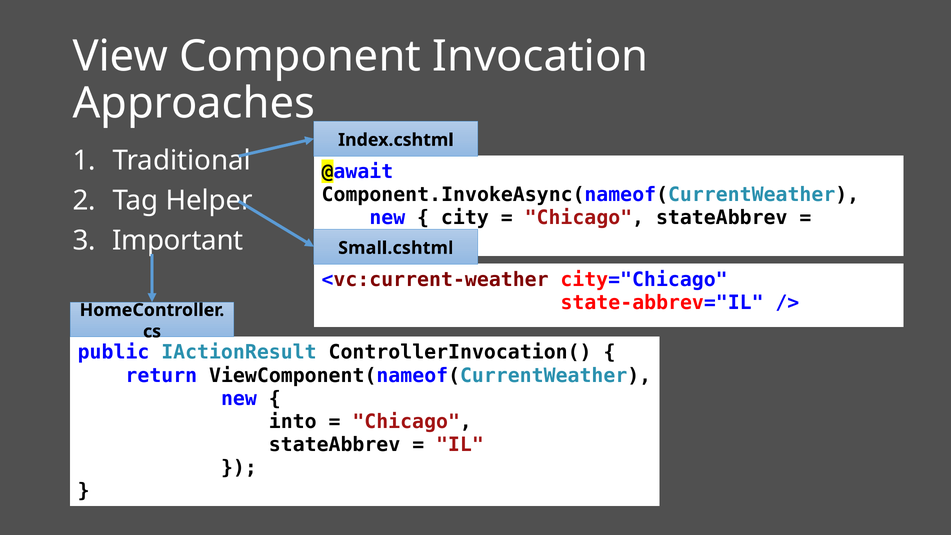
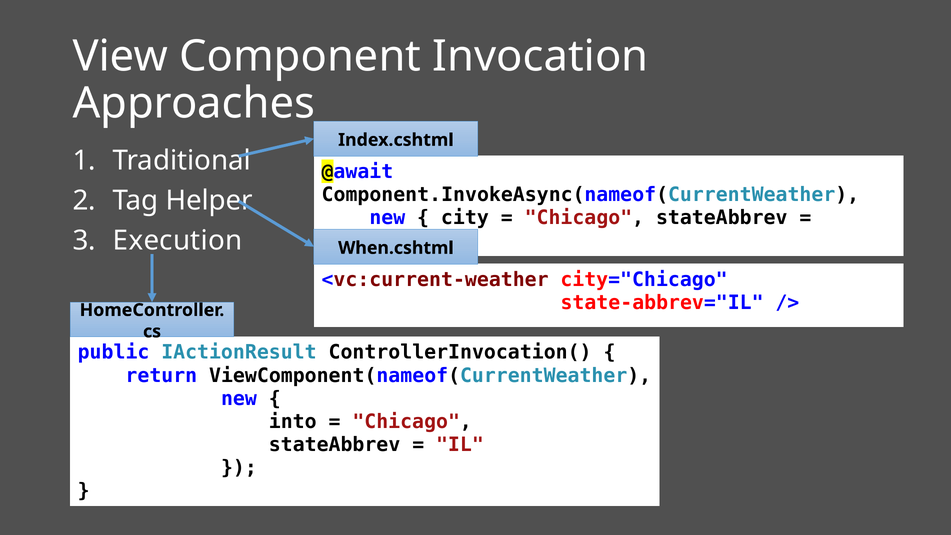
Important: Important -> Execution (178, 240)
Small.cshtml: Small.cshtml -> When.cshtml (396, 248)
